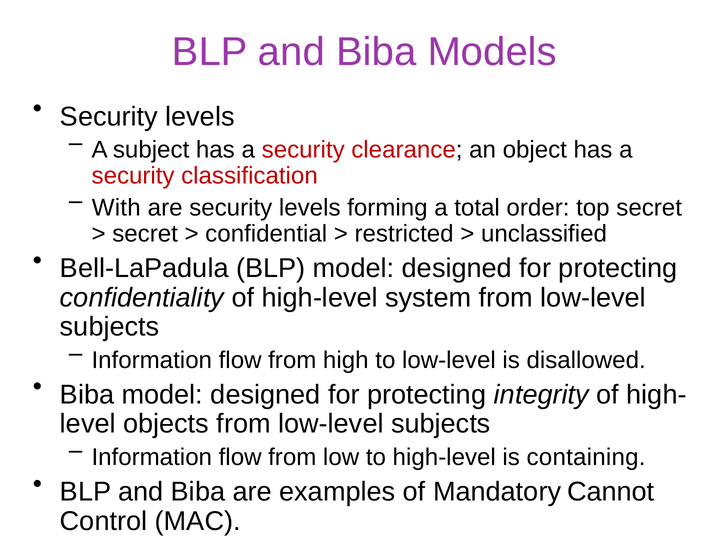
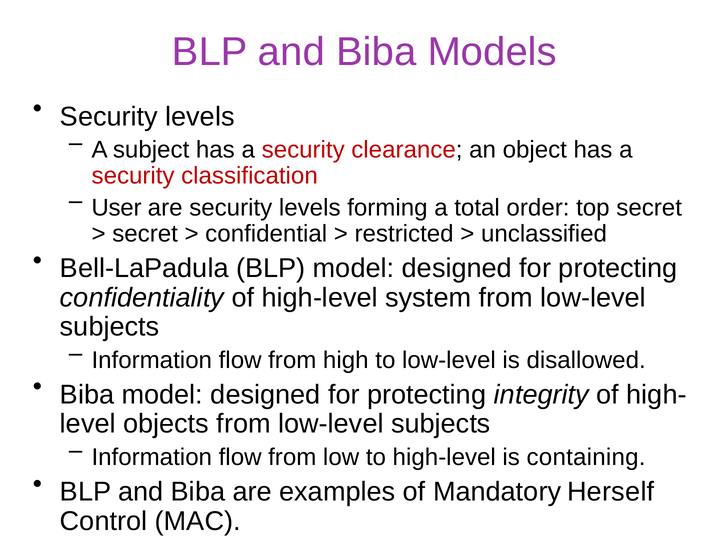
With: With -> User (116, 207)
Cannot: Cannot -> Herself (611, 491)
